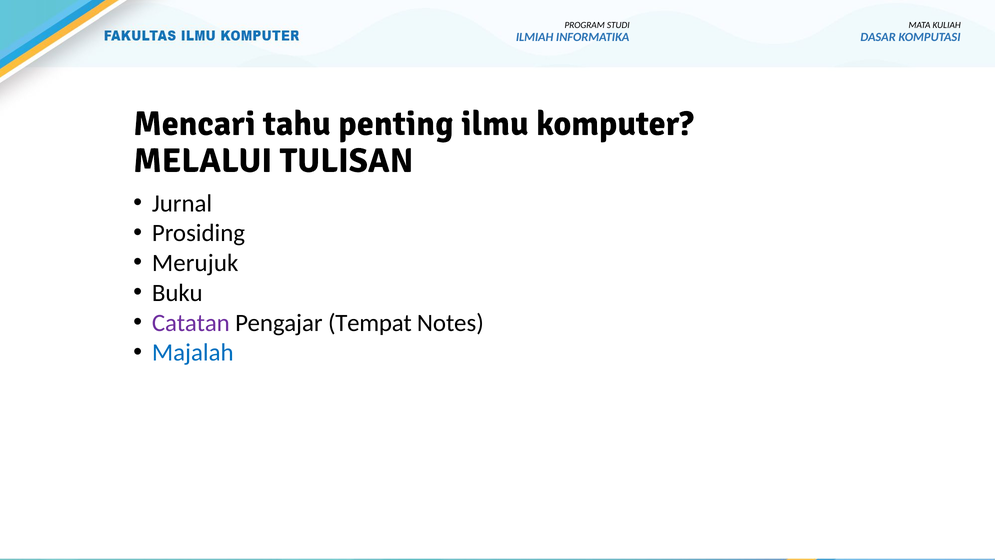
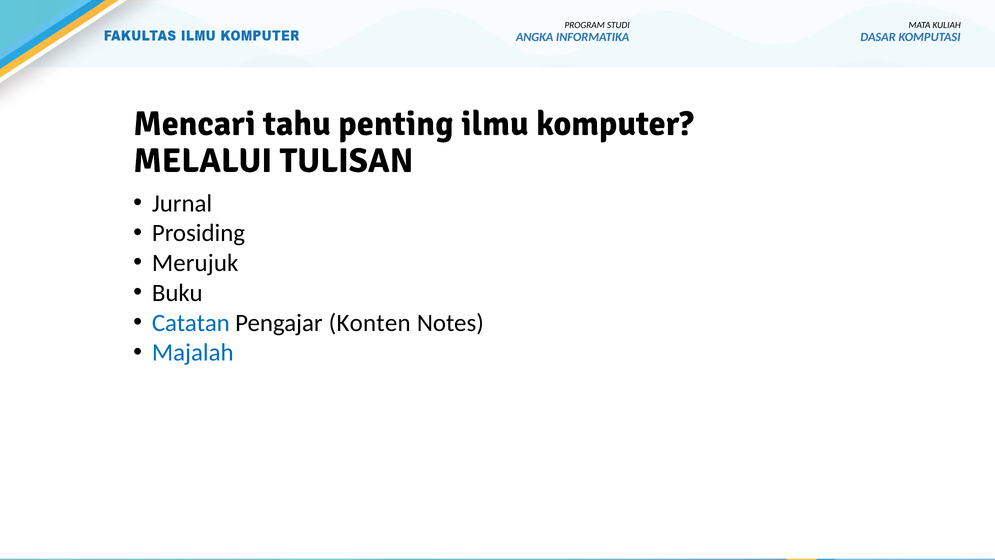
ILMIAH: ILMIAH -> ANGKA (535, 37)
Catatan colour: purple -> blue (191, 323)
Tempat: Tempat -> Konten (370, 323)
